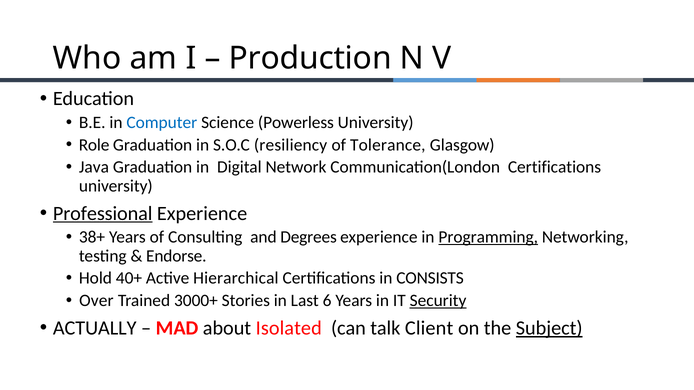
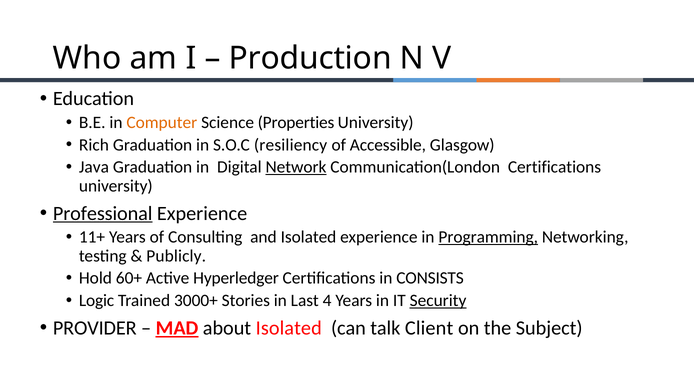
Computer colour: blue -> orange (162, 123)
Powerless: Powerless -> Properties (296, 123)
Role: Role -> Rich (94, 145)
Tolerance: Tolerance -> Accessible (388, 145)
Network underline: none -> present (296, 167)
38+: 38+ -> 11+ (92, 237)
and Degrees: Degrees -> Isolated (308, 237)
Endorse: Endorse -> Publicly (176, 256)
40+: 40+ -> 60+ (129, 279)
Hierarchical: Hierarchical -> Hyperledger (236, 279)
Over: Over -> Logic (97, 301)
6: 6 -> 4 (327, 301)
ACTUALLY: ACTUALLY -> PROVIDER (95, 328)
MAD underline: none -> present (177, 328)
Subject underline: present -> none (549, 328)
